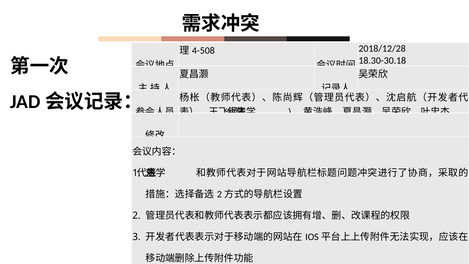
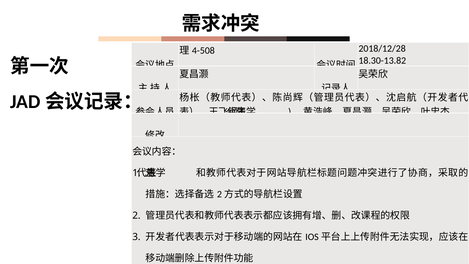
18.30-30.18: 18.30-30.18 -> 18.30-13.82 (382, 61)
